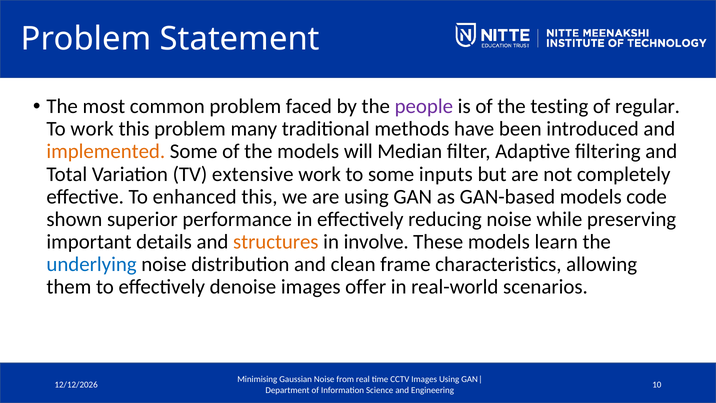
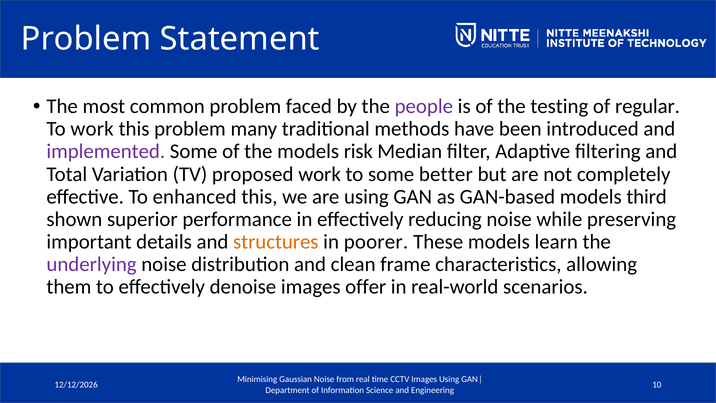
implemented colour: orange -> purple (106, 151)
will: will -> risk (358, 151)
extensive: extensive -> proposed (253, 174)
inputs: inputs -> better (446, 174)
code: code -> third (647, 197)
involve: involve -> poorer (376, 242)
underlying colour: blue -> purple (92, 264)
